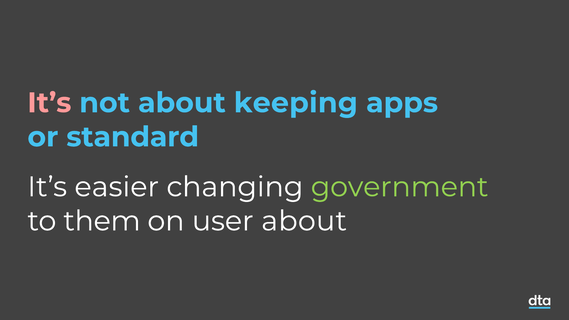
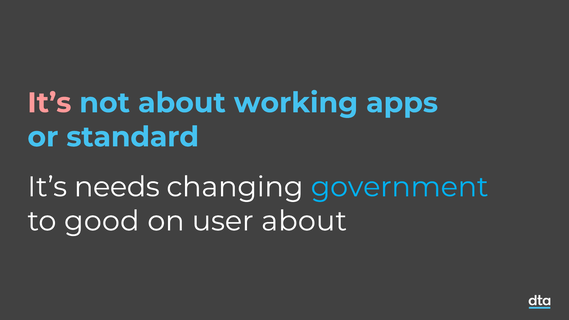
keeping: keeping -> working (296, 103)
easier: easier -> needs (117, 187)
government colour: light green -> light blue (400, 187)
them: them -> good (102, 221)
